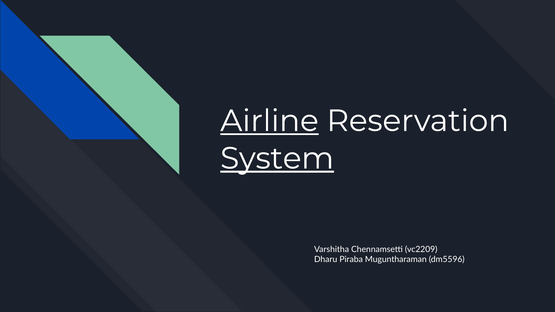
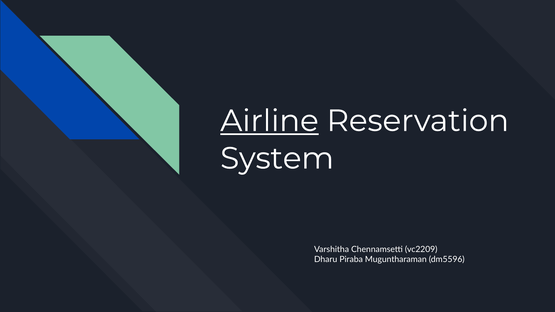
System underline: present -> none (277, 159)
